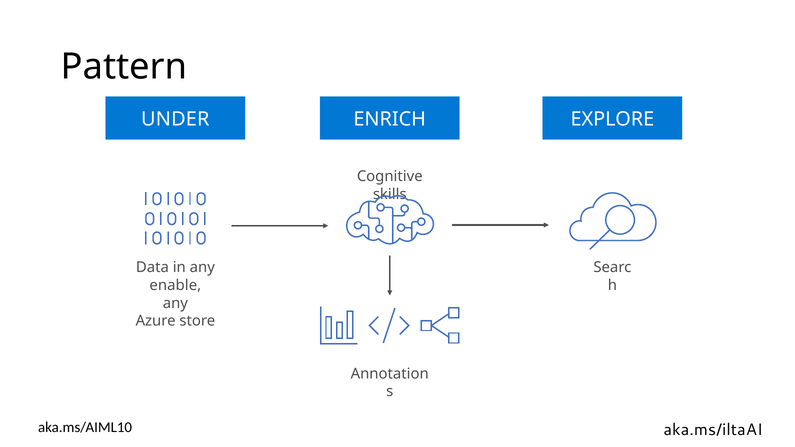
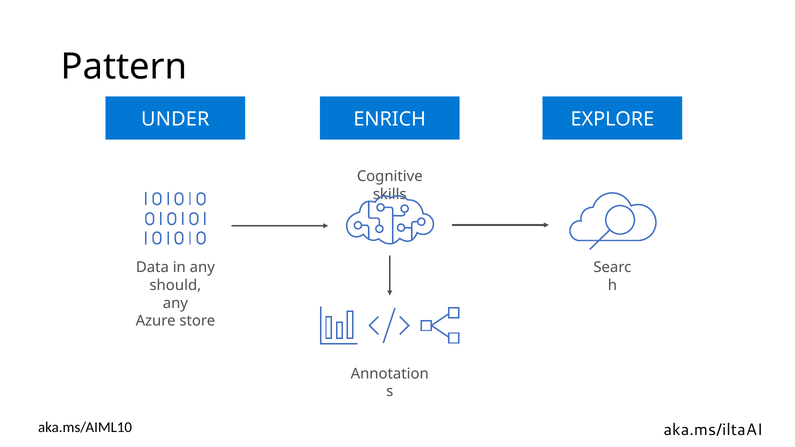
enable: enable -> should (175, 285)
